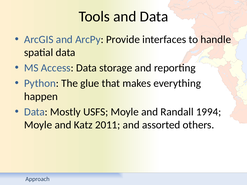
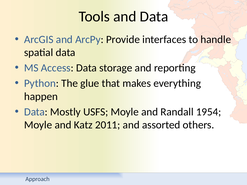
1994: 1994 -> 1954 (209, 112)
